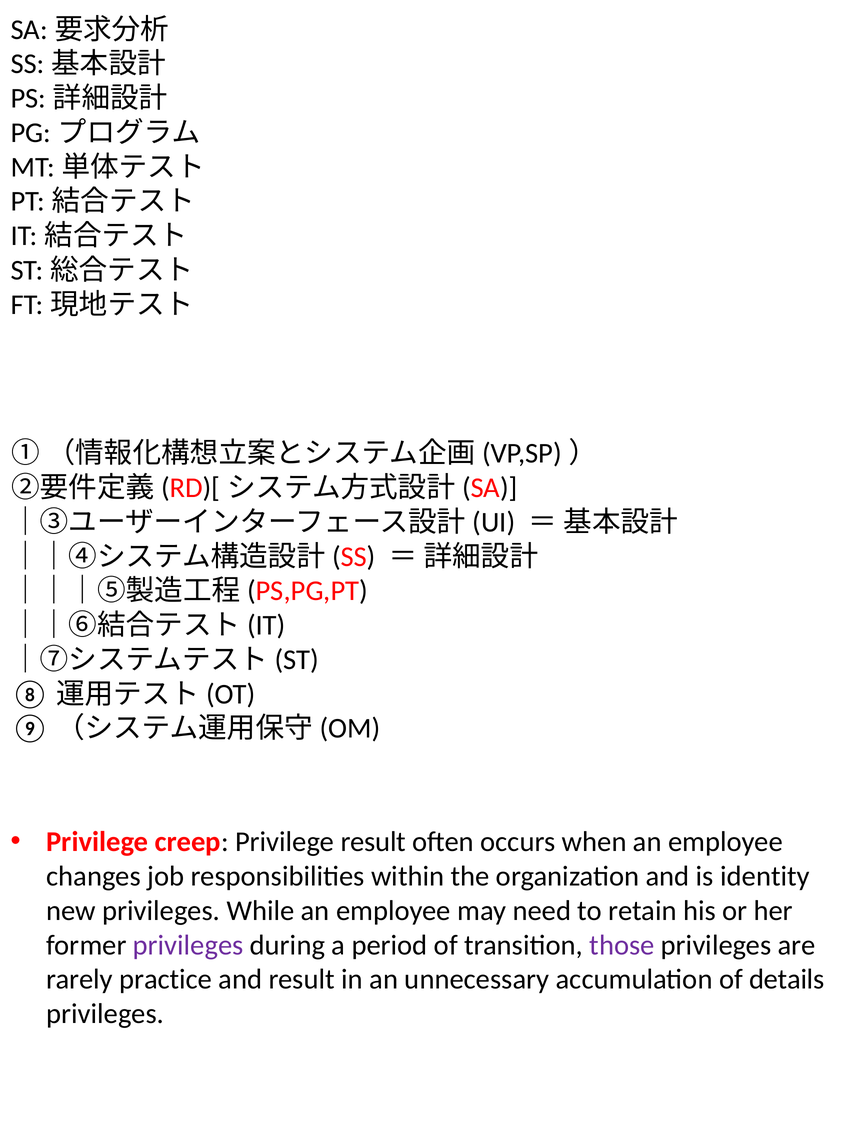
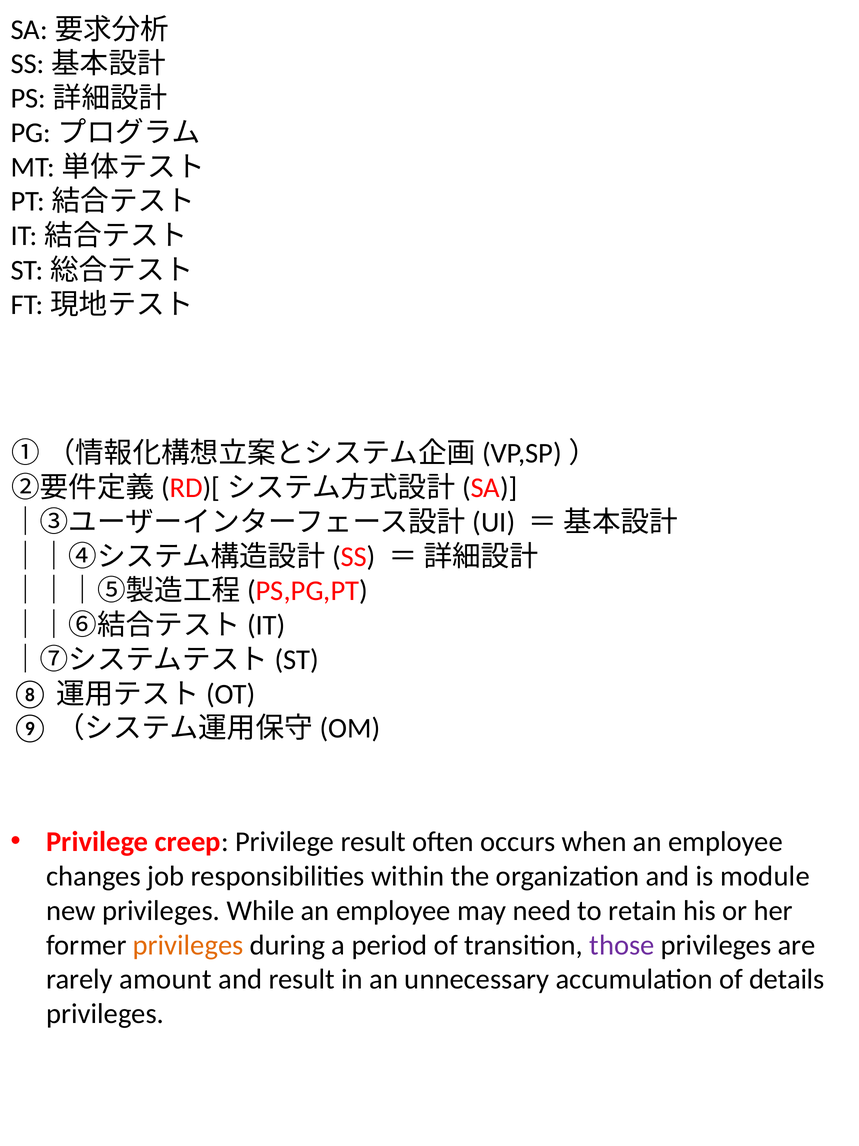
identity: identity -> module (765, 876)
privileges colour: purple -> orange (188, 945)
practice: practice -> amount (165, 979)
